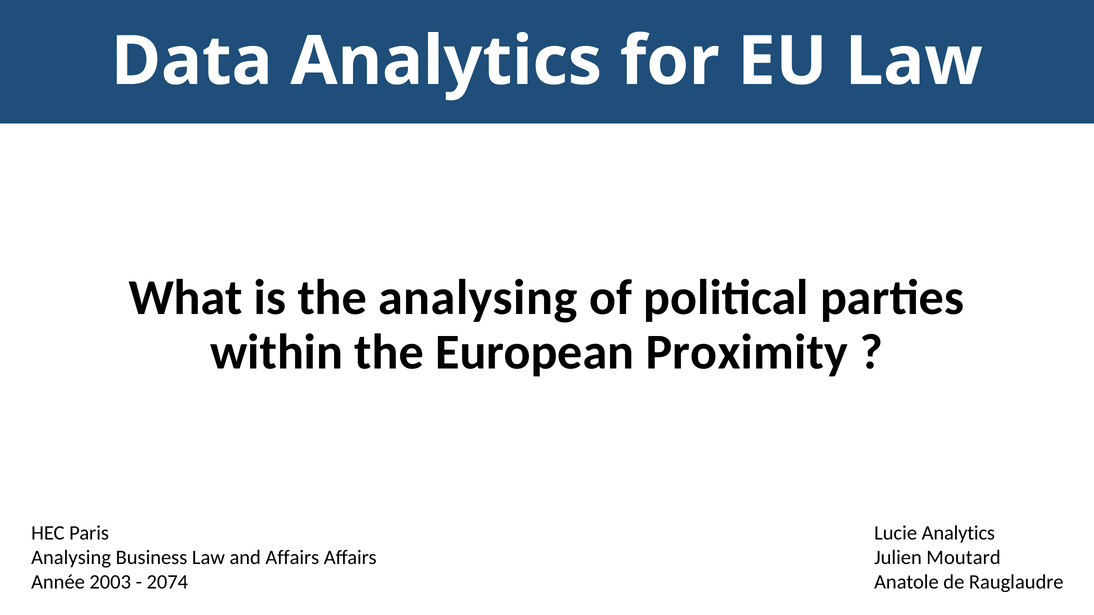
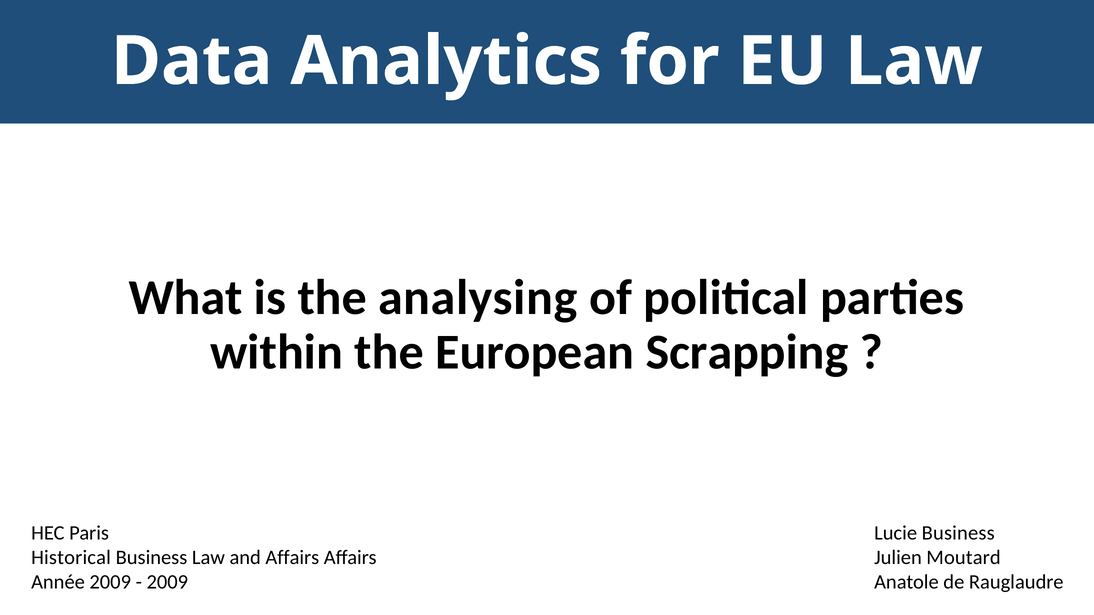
Proximity: Proximity -> Scrapping (747, 352)
Lucie Analytics: Analytics -> Business (958, 533)
Analysing: Analysing -> Historical (71, 558)
Année 2003: 2003 -> 2009 (110, 583)
2074: 2074 -> 2009 (167, 583)
